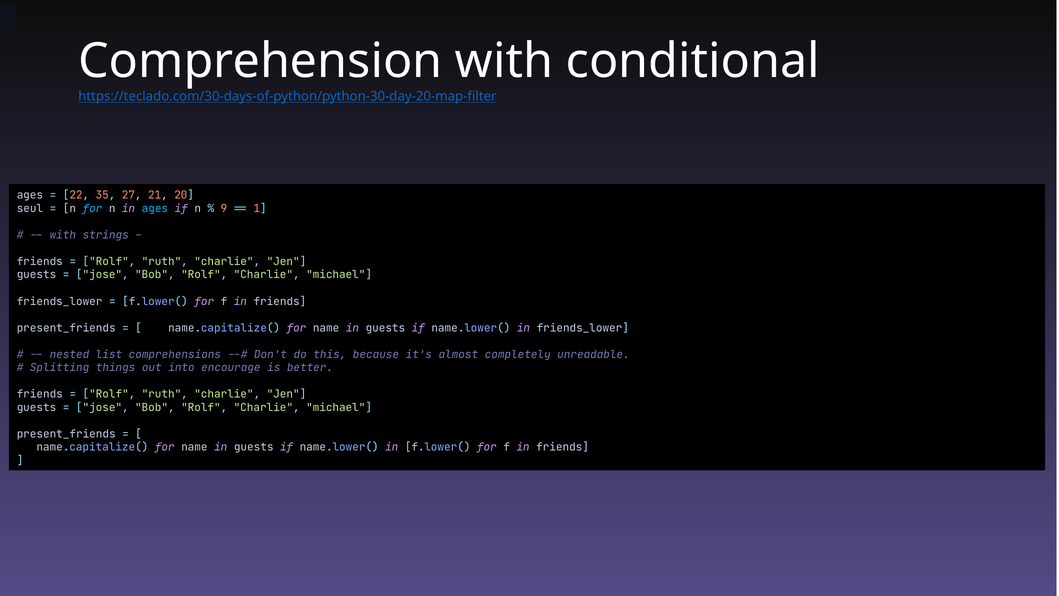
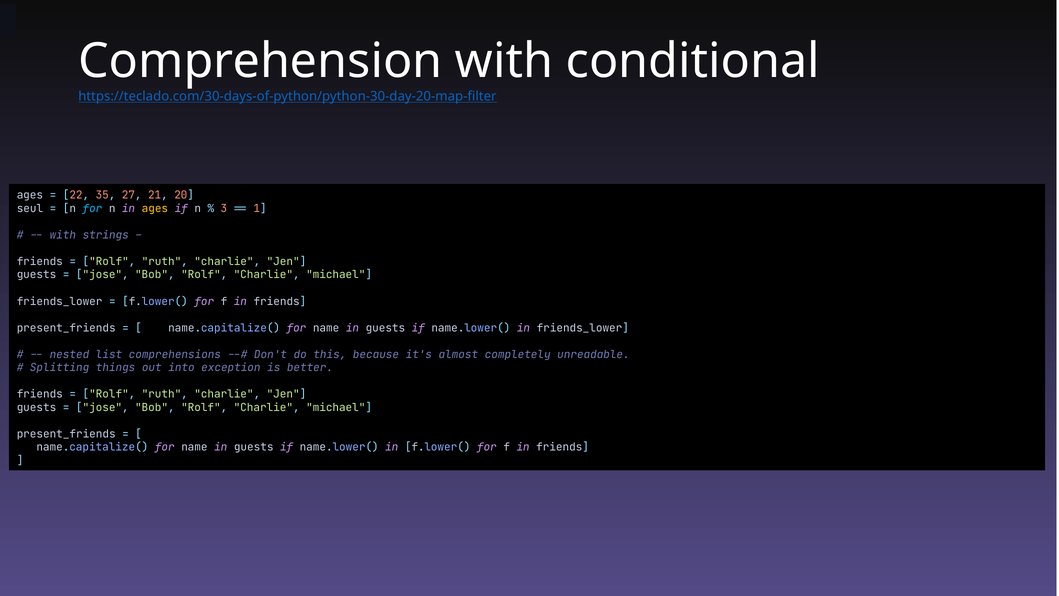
ages colour: light blue -> yellow (155, 208)
9: 9 -> 3 (224, 208)
encourage: encourage -> exception (231, 367)
